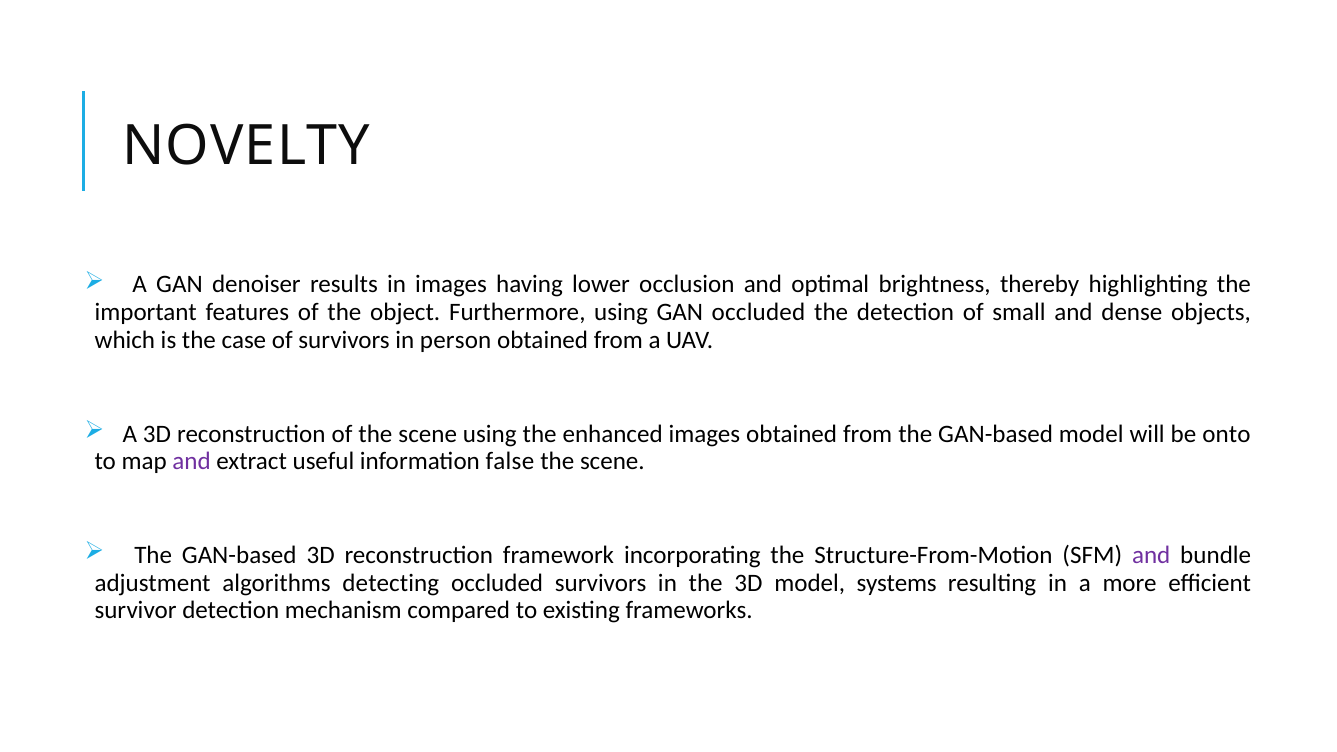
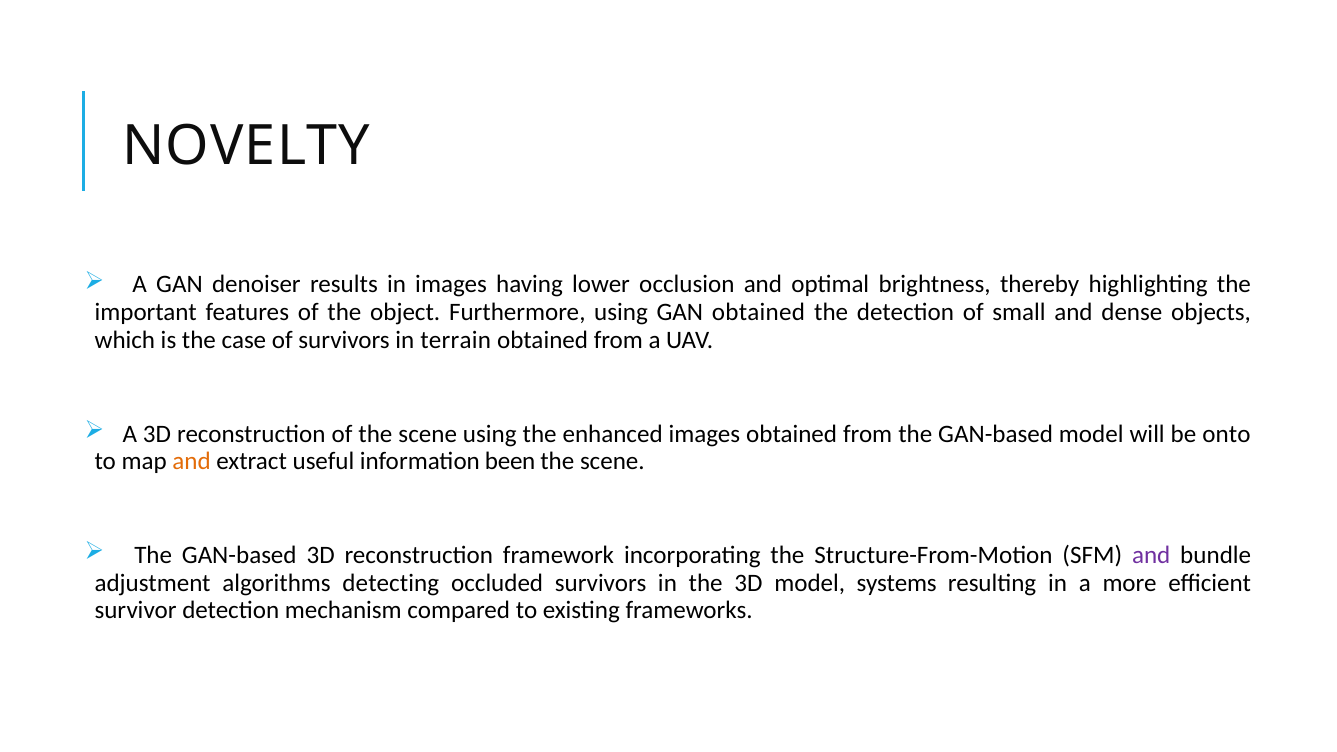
GAN occluded: occluded -> obtained (759, 312)
person: person -> terrain (456, 340)
and colour: purple -> orange (192, 461)
false: false -> been (510, 461)
